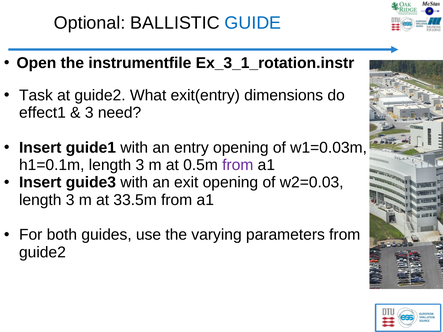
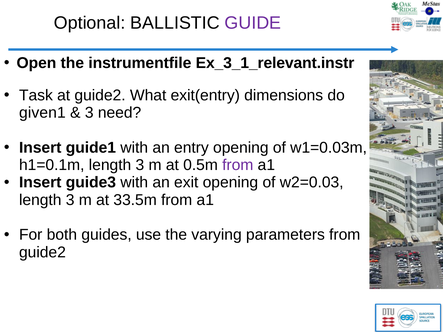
GUIDE colour: blue -> purple (253, 23)
Ex_3_1_rotation.instr: Ex_3_1_rotation.instr -> Ex_3_1_relevant.instr (275, 63)
effect1: effect1 -> given1 (42, 113)
